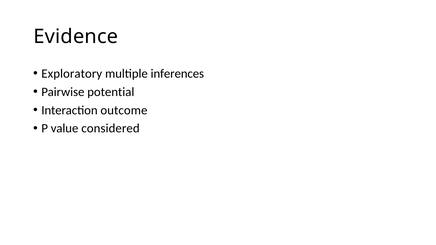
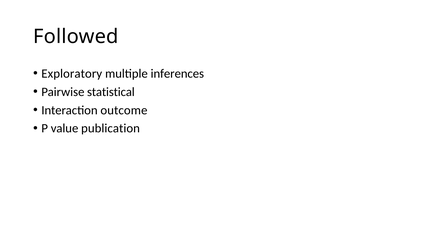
Evidence: Evidence -> Followed (76, 37)
potential: potential -> statistical (111, 92)
considered: considered -> publication (111, 129)
